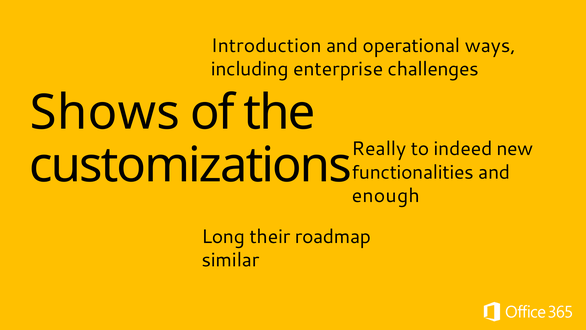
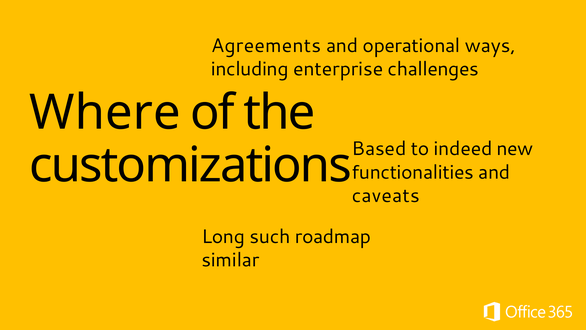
Introduction: Introduction -> Agreements (266, 46)
Shows: Shows -> Where (105, 113)
Really: Really -> Based (379, 149)
enough: enough -> caveats (386, 196)
their: their -> such (270, 236)
